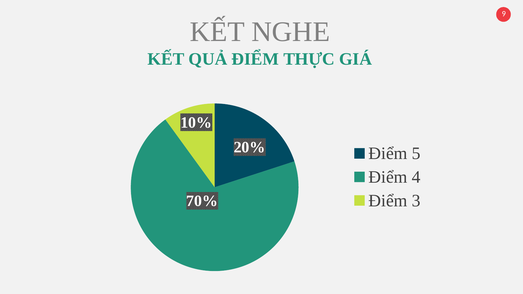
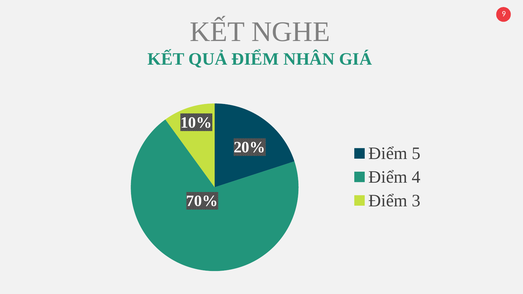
THỰC: THỰC -> NHÂN (309, 59)
